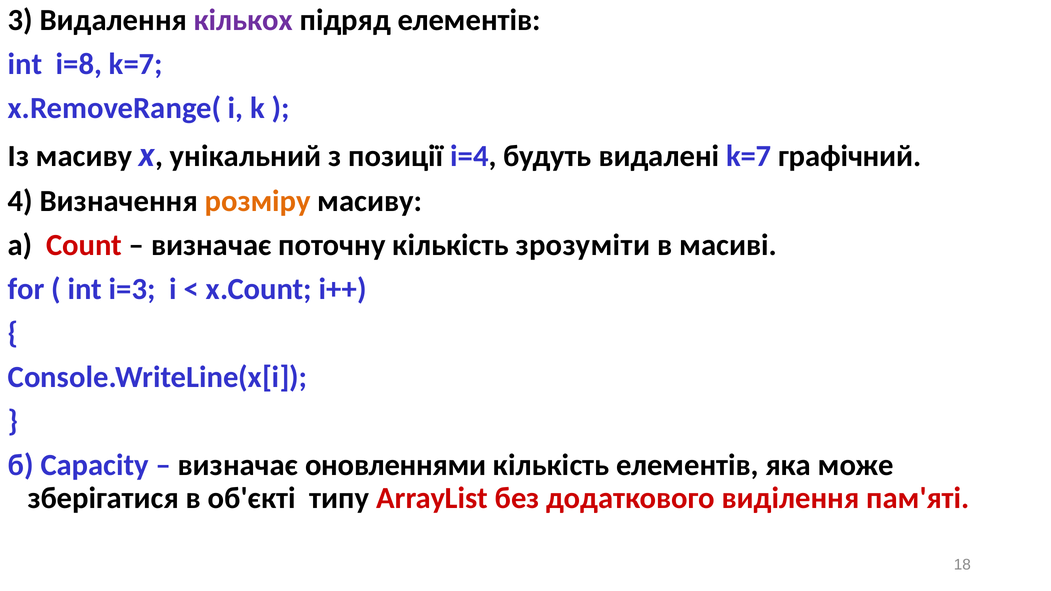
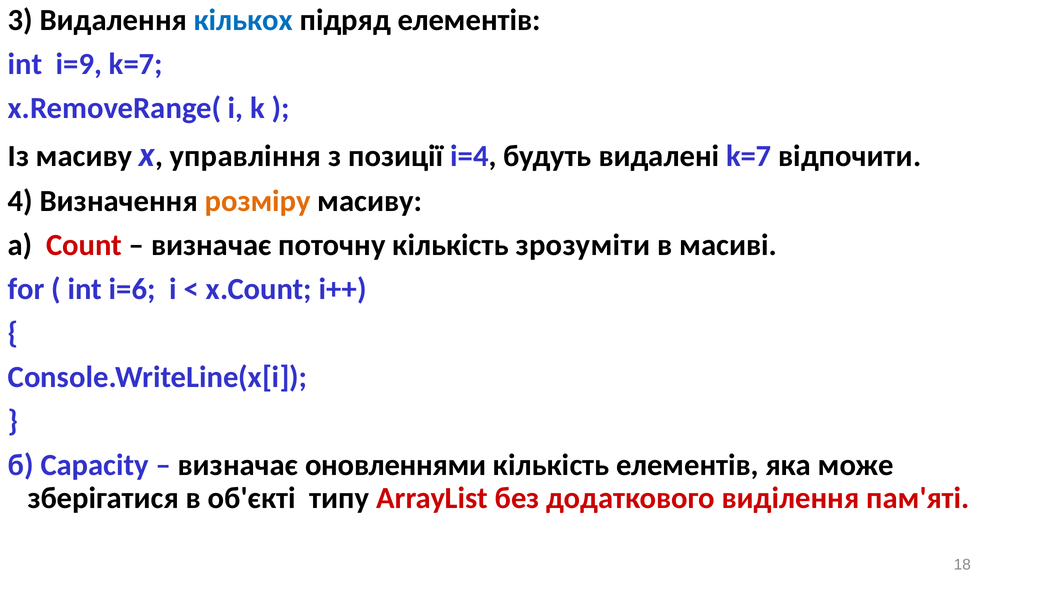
кількох colour: purple -> blue (243, 20)
i=8: i=8 -> i=9 (79, 64)
унікальний: унікальний -> управління (245, 156)
графічний: графічний -> вiдпочити (850, 156)
i=3: i=3 -> i=6 (132, 289)
